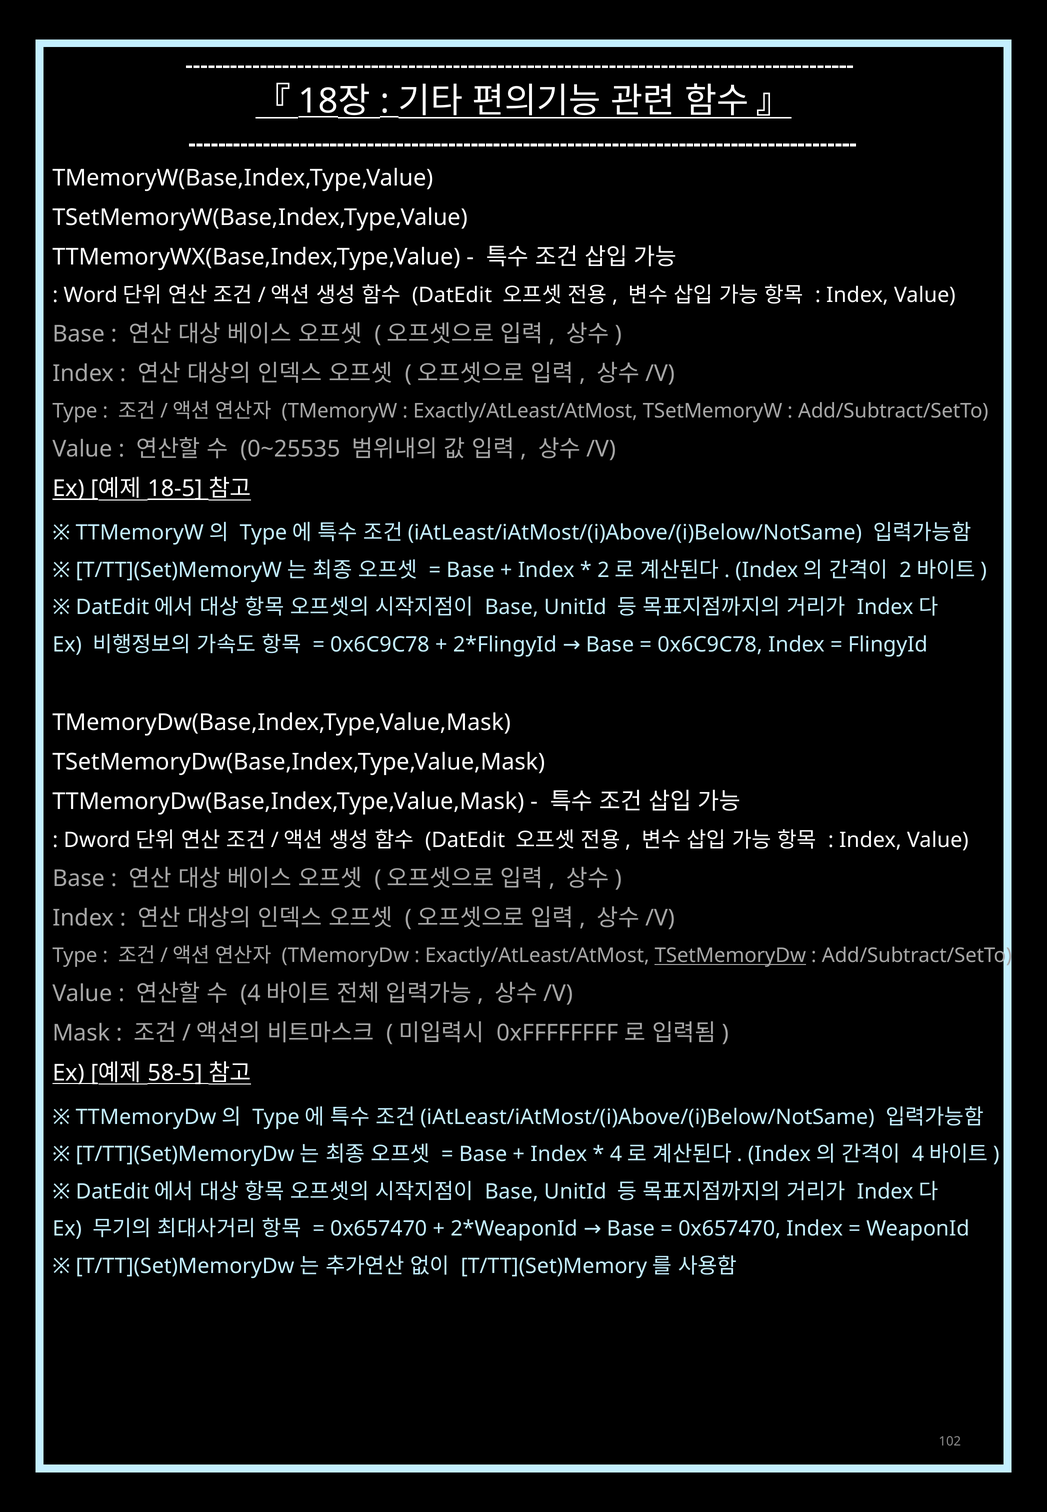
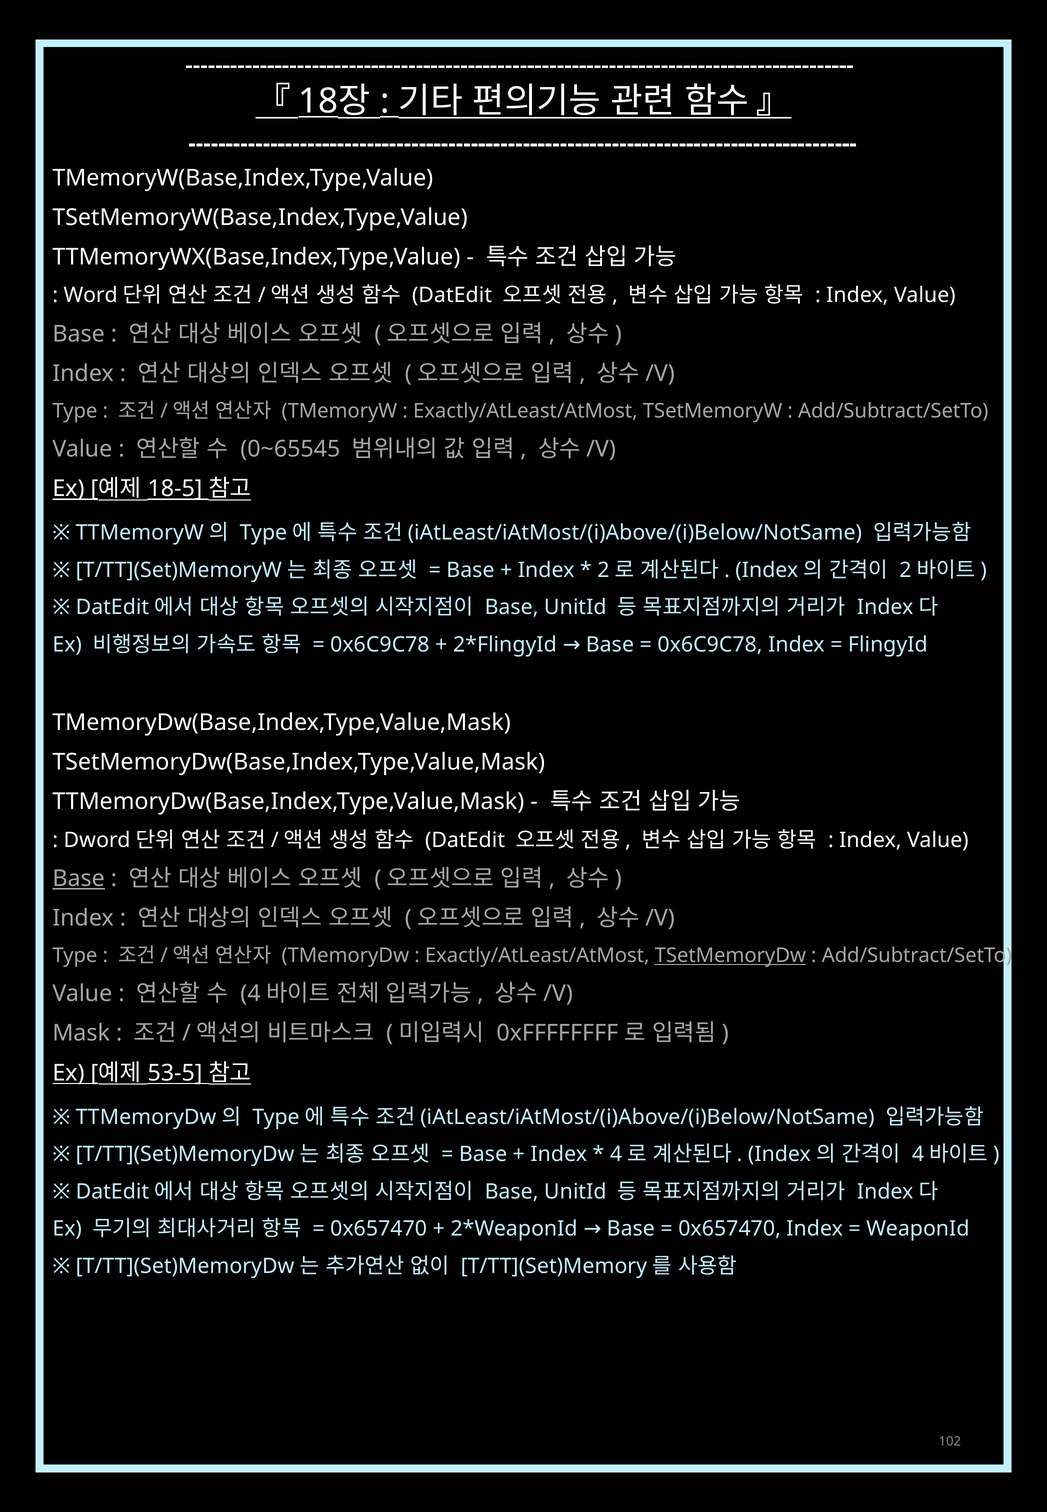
0~25535: 0~25535 -> 0~65545 (290, 449)
Base underline: none -> present (79, 879)
58-5: 58-5 -> 53-5 (175, 1073)
